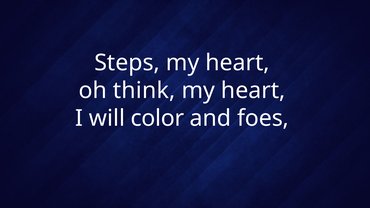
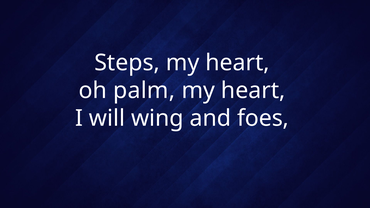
think: think -> palm (144, 91)
color: color -> wing (157, 118)
